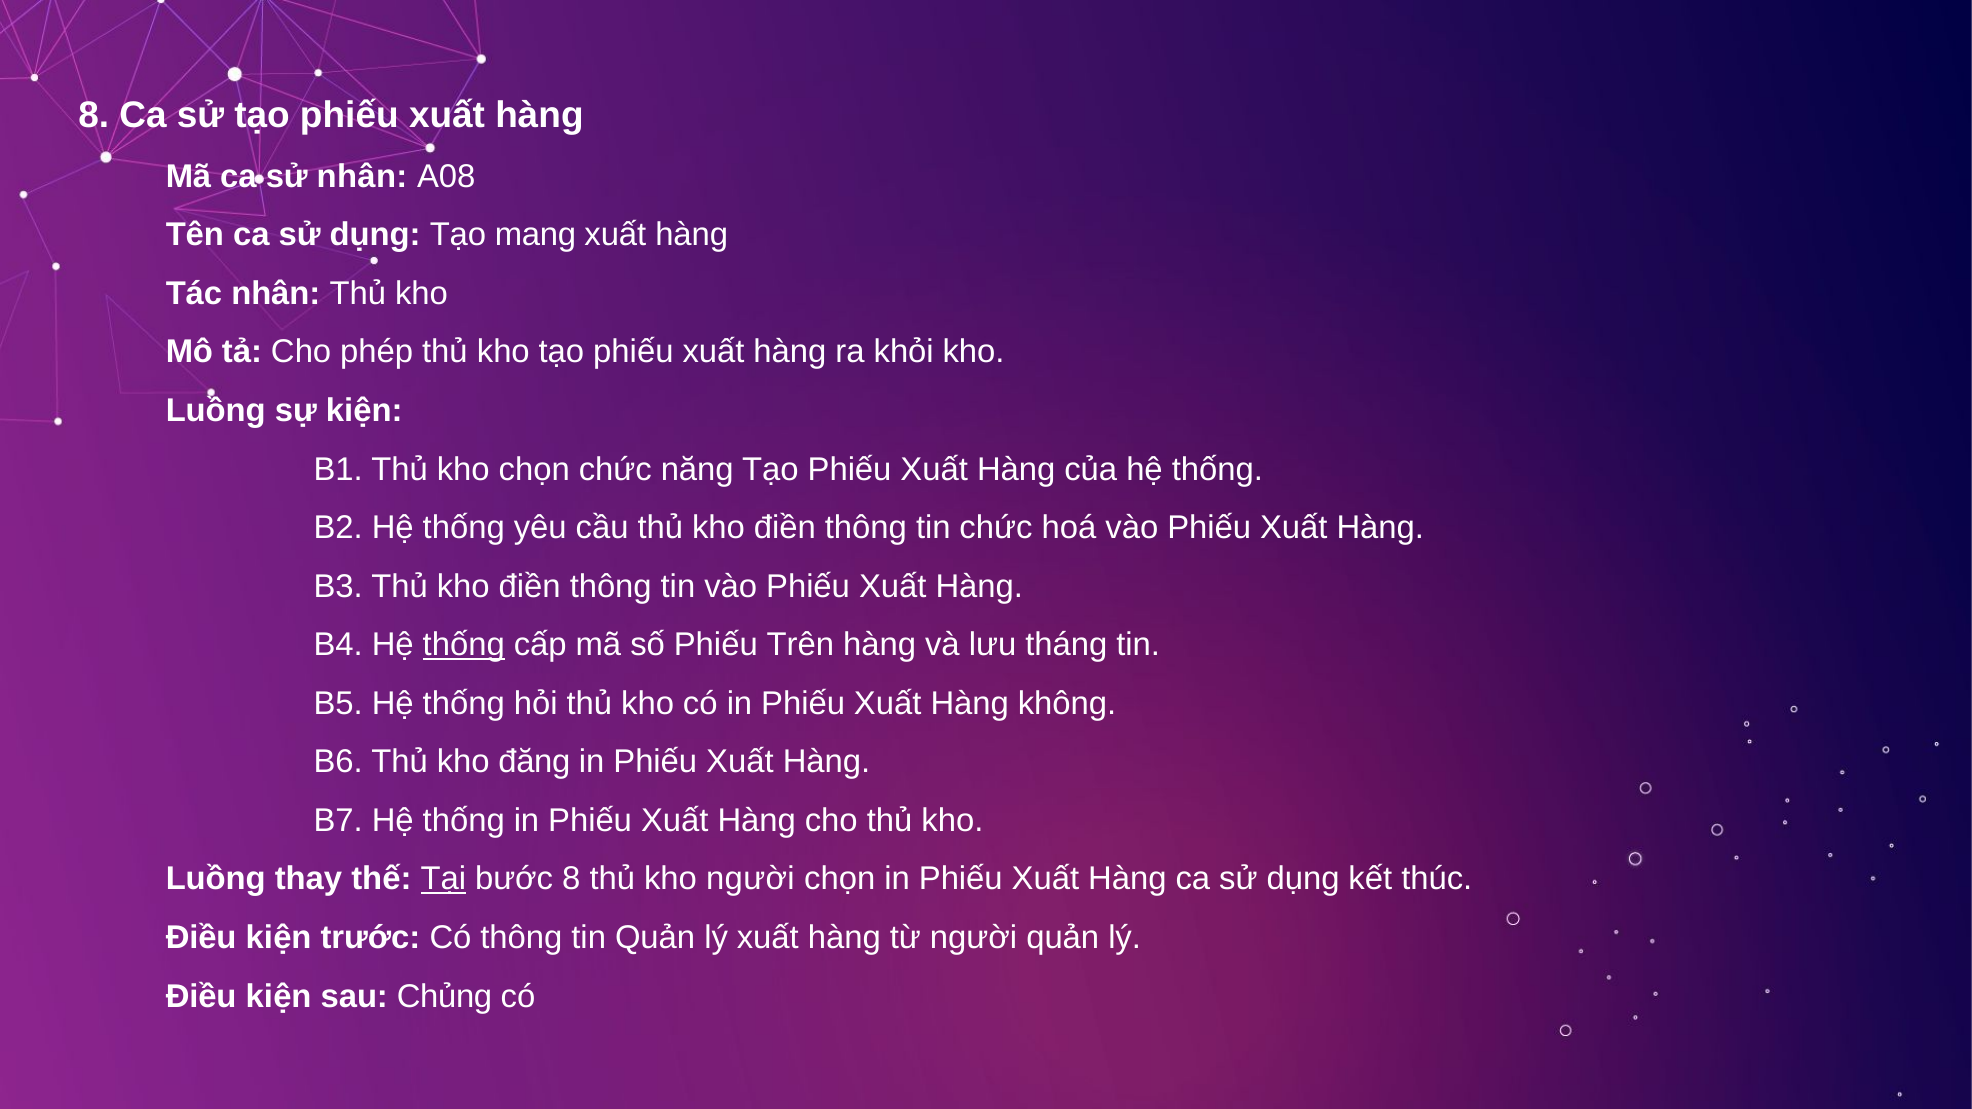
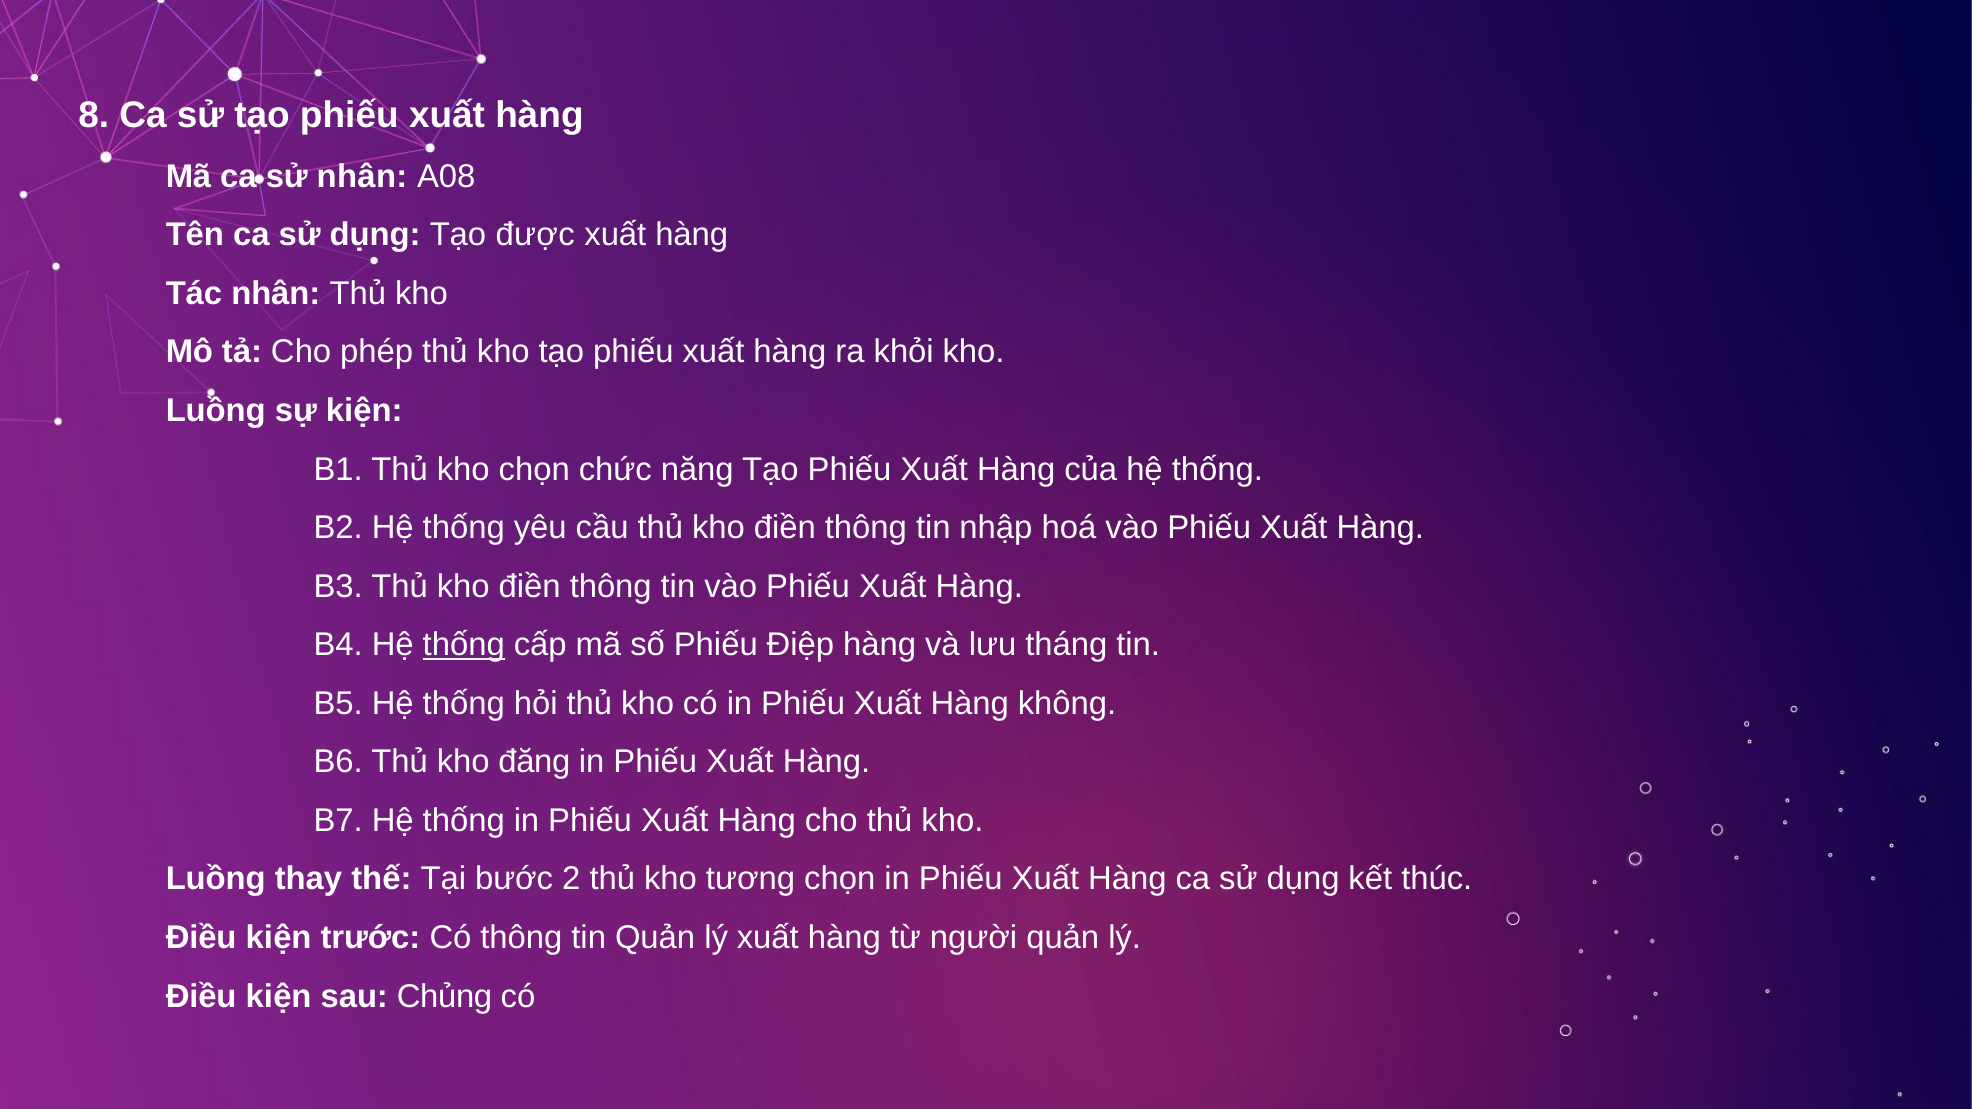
mang: mang -> được (535, 235)
tin chức: chức -> nhập (996, 528)
Trên: Trên -> Điệp (800, 645)
Tại underline: present -> none (443, 879)
bước 8: 8 -> 2 (571, 879)
kho người: người -> tương (751, 879)
